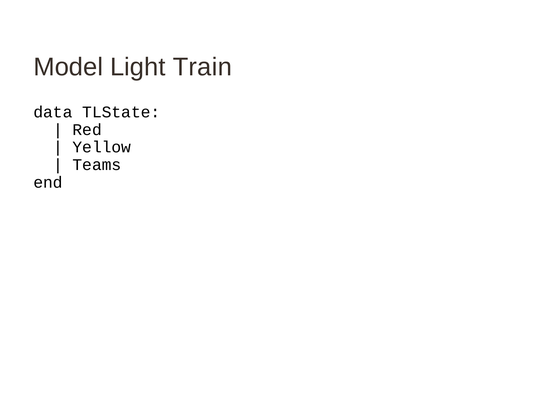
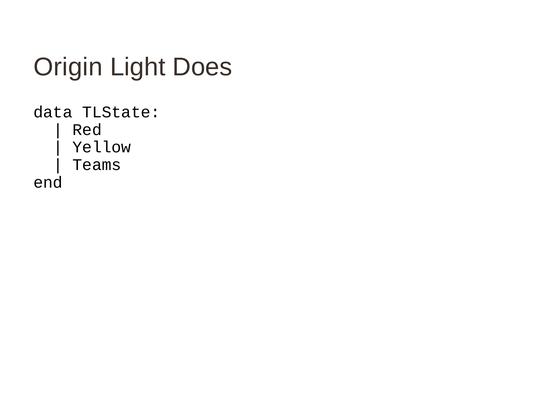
Model: Model -> Origin (68, 67)
Train: Train -> Does (202, 67)
